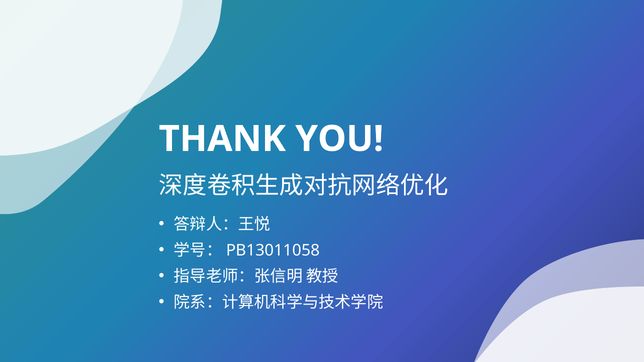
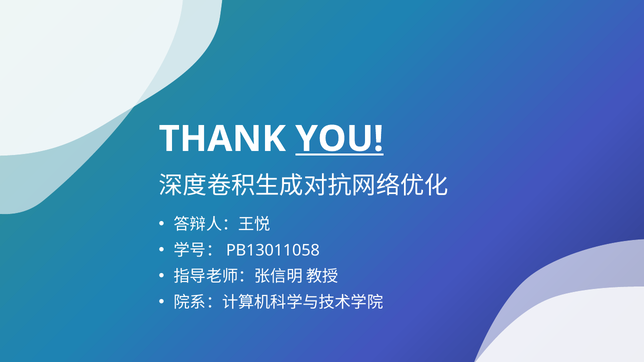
YOU underline: none -> present (339, 139)
